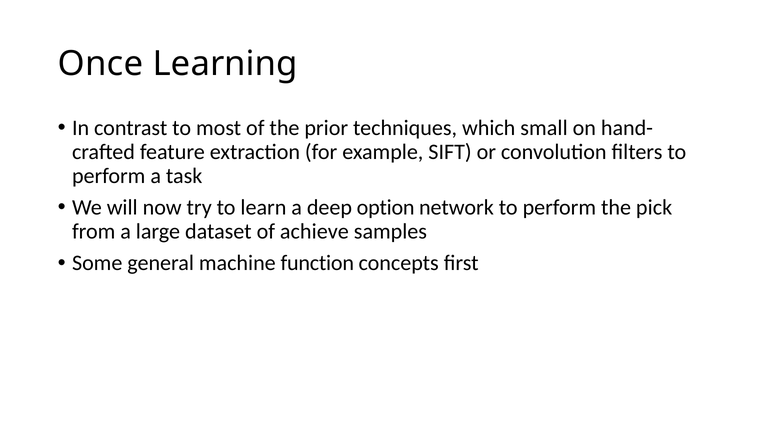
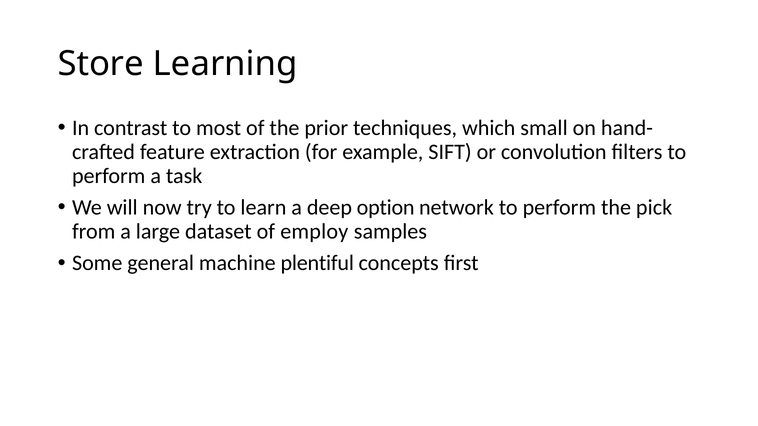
Once: Once -> Store (101, 64)
achieve: achieve -> employ (314, 232)
function: function -> plentiful (317, 263)
